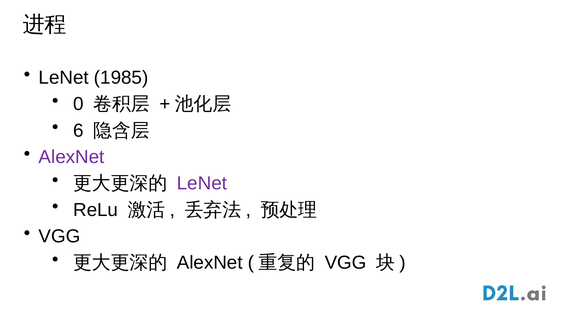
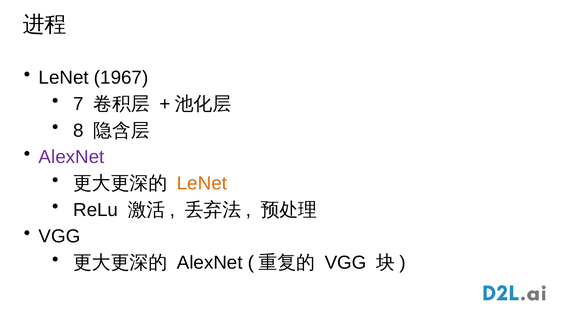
1985: 1985 -> 1967 (121, 78)
0: 0 -> 7 (78, 104)
6: 6 -> 8 (78, 131)
LeNet colour: purple -> orange (202, 184)
